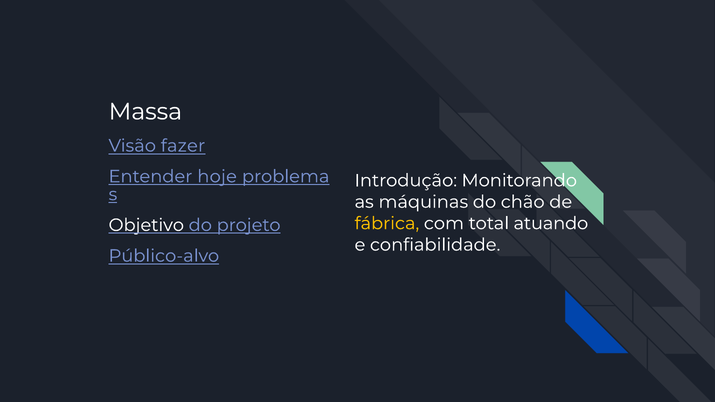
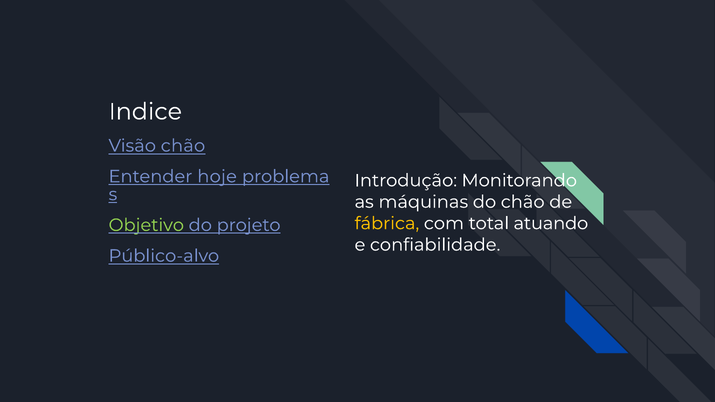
Massa: Massa -> Indice (145, 112)
Visão fazer: fazer -> chão (183, 146)
Objetivo colour: white -> light green (146, 225)
